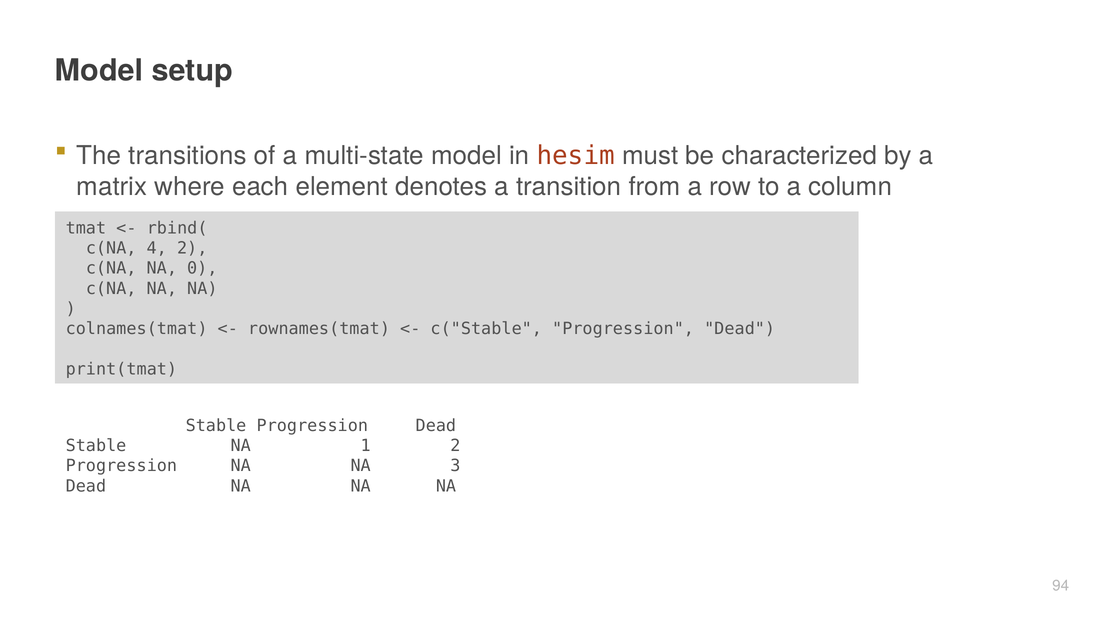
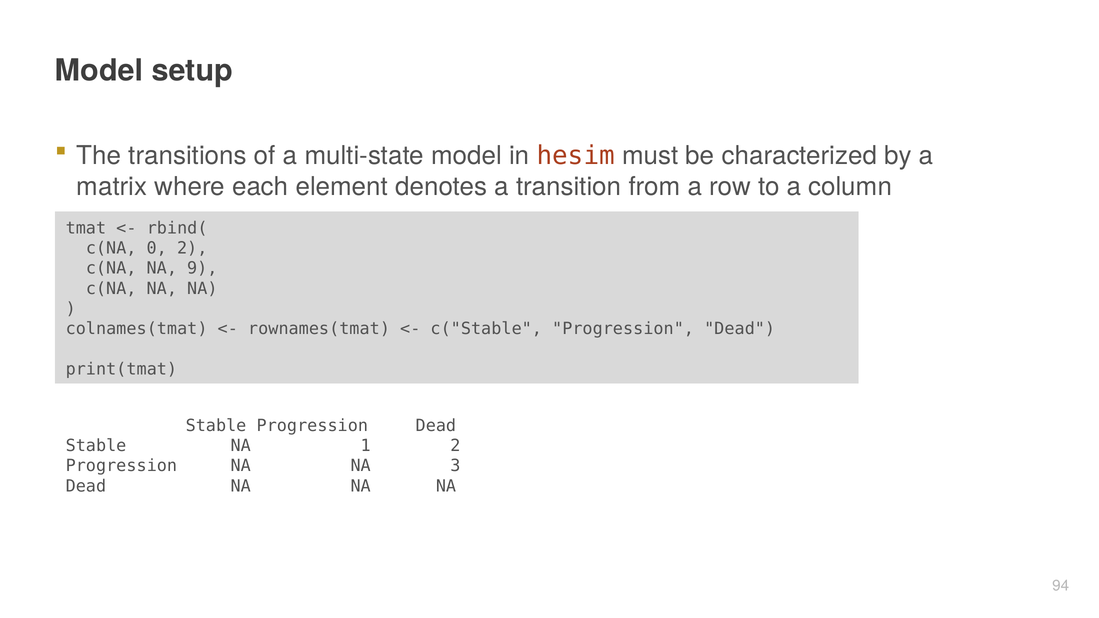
4: 4 -> 0 (157, 248)
0: 0 -> 9 (202, 269)
